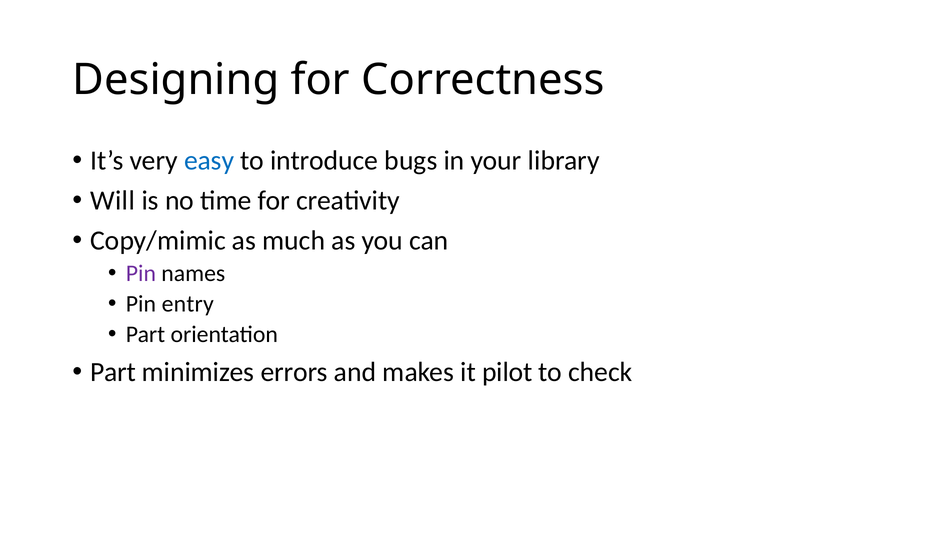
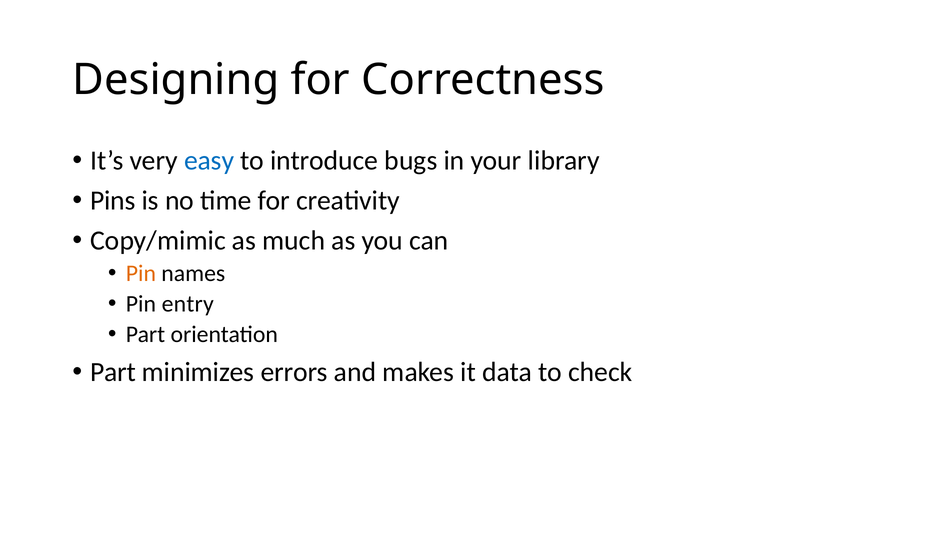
Will: Will -> Pins (113, 200)
Pin colour: purple -> orange (141, 273)
pilot: pilot -> data (507, 372)
